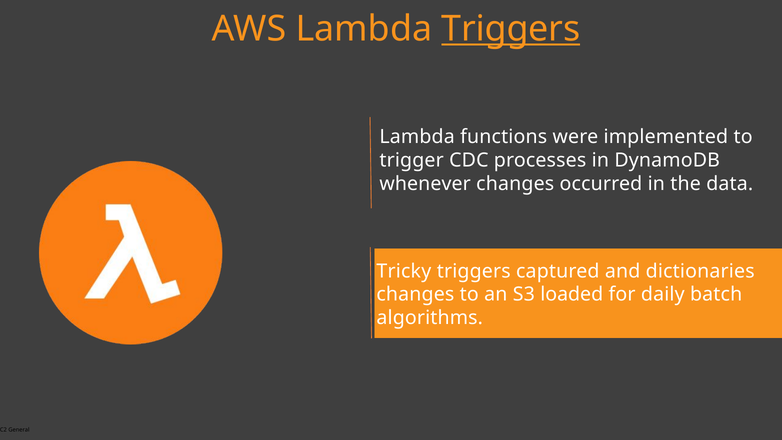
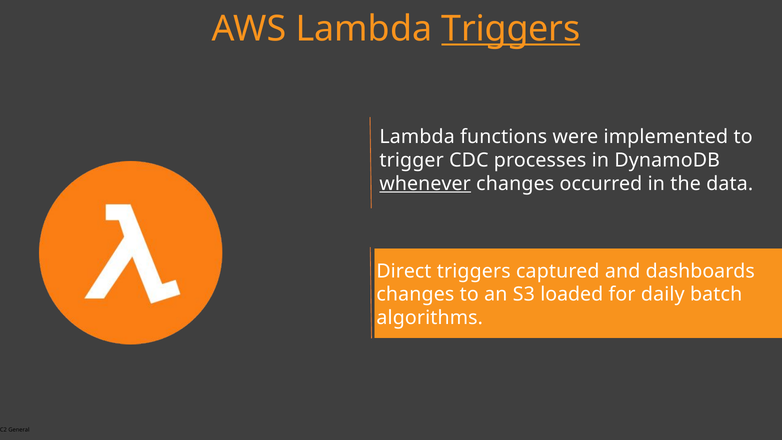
whenever underline: none -> present (425, 184)
Tricky: Tricky -> Direct (404, 271)
dictionaries: dictionaries -> dashboards (700, 271)
